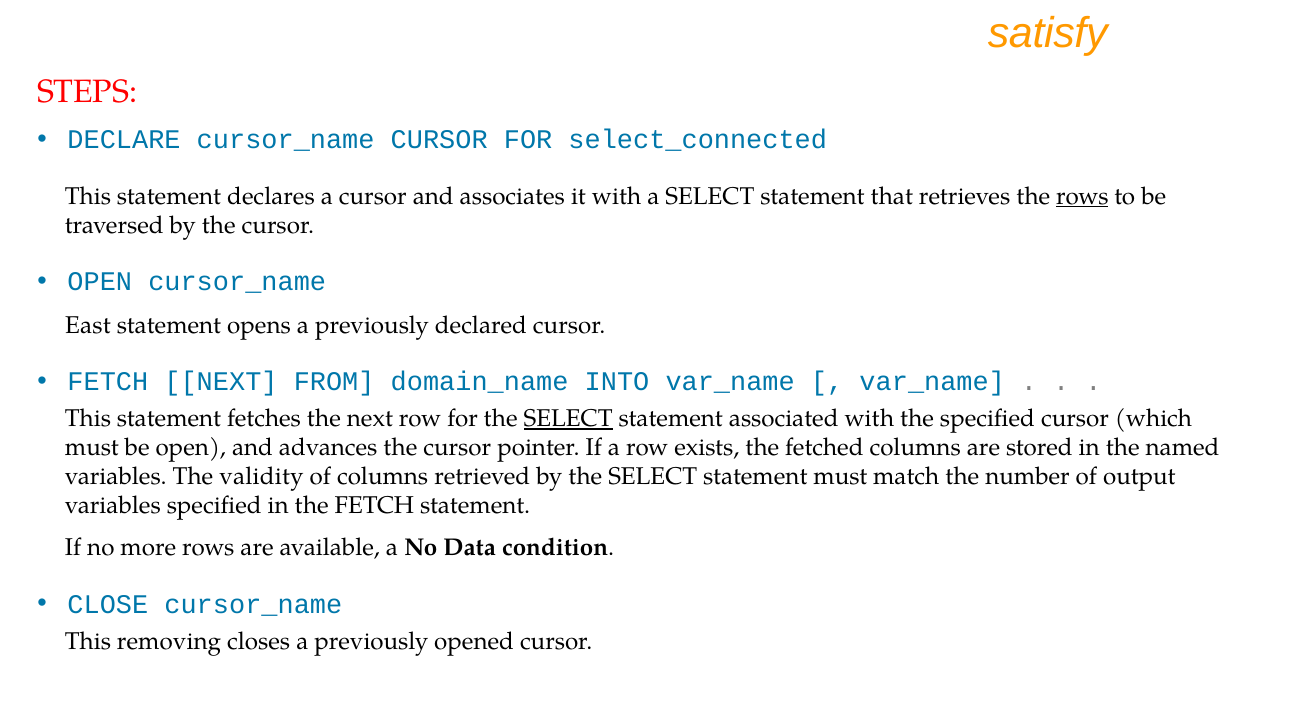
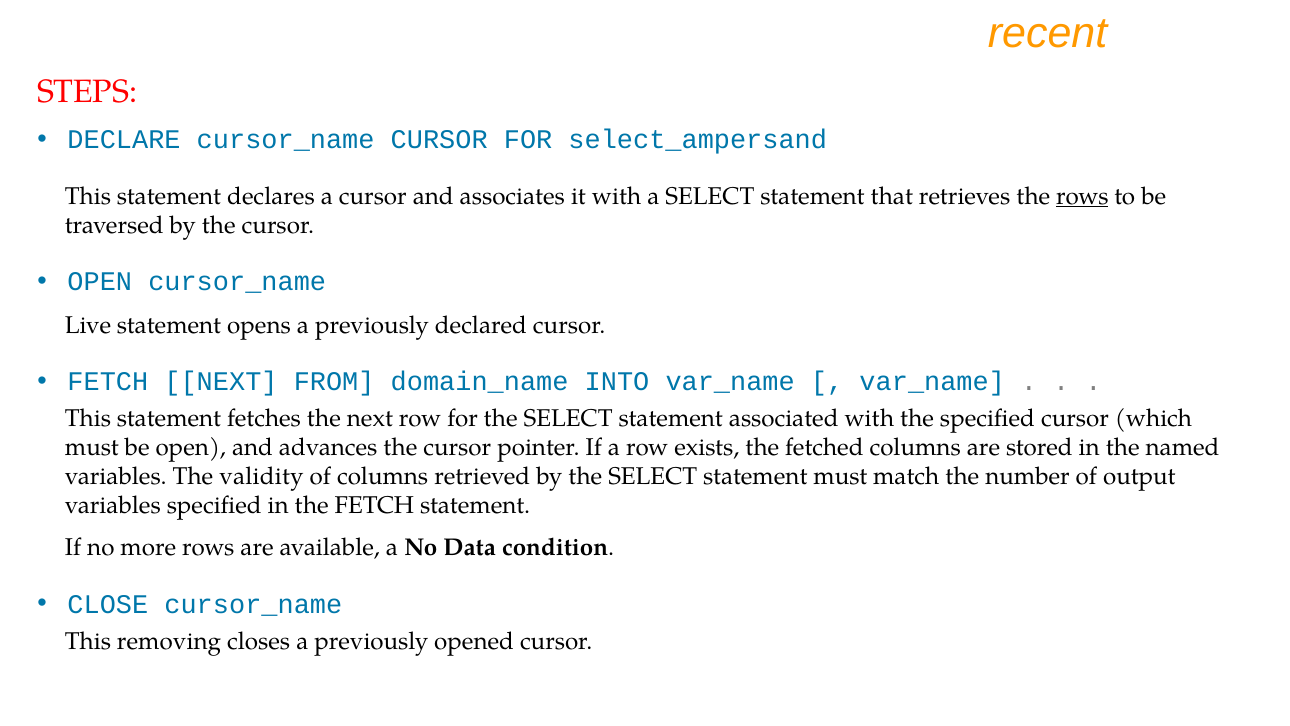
satisfy: satisfy -> recent (1048, 34)
select_connected: select_connected -> select_ampersand (698, 140)
East: East -> Live (88, 325)
SELECT underline: present -> none (568, 419)
